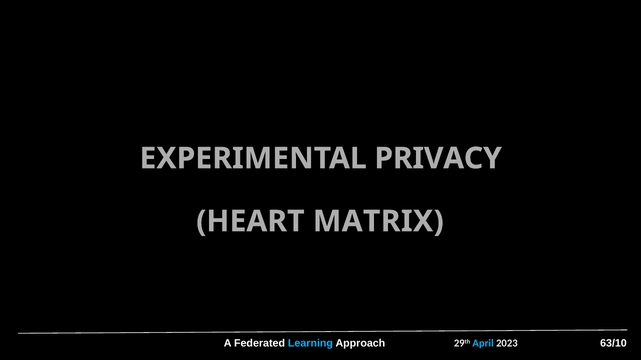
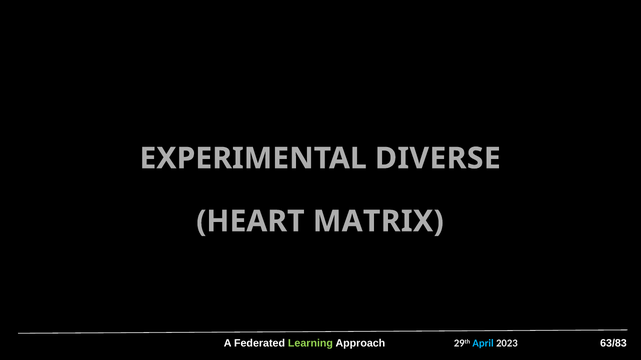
PRIVACY: PRIVACY -> DIVERSE (438, 159)
Learning colour: light blue -> light green (310, 344)
63/10: 63/10 -> 63/83 (613, 344)
